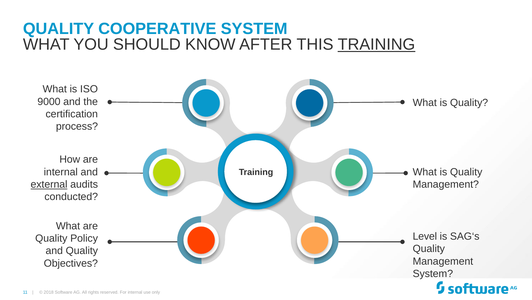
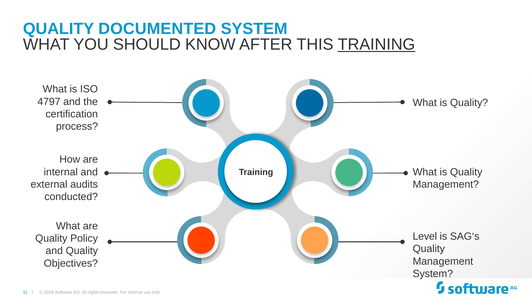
COOPERATIVE: COOPERATIVE -> DOCUMENTED (157, 29)
9000: 9000 -> 4797 (49, 101)
external underline: present -> none (49, 184)
